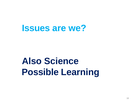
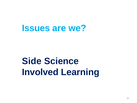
Also: Also -> Side (32, 61)
Possible: Possible -> Involved (40, 72)
